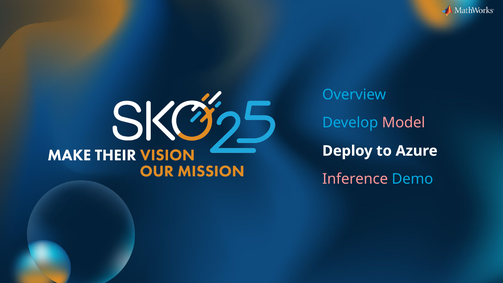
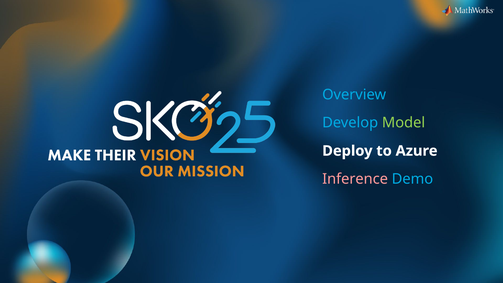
Model colour: pink -> light green (404, 123)
